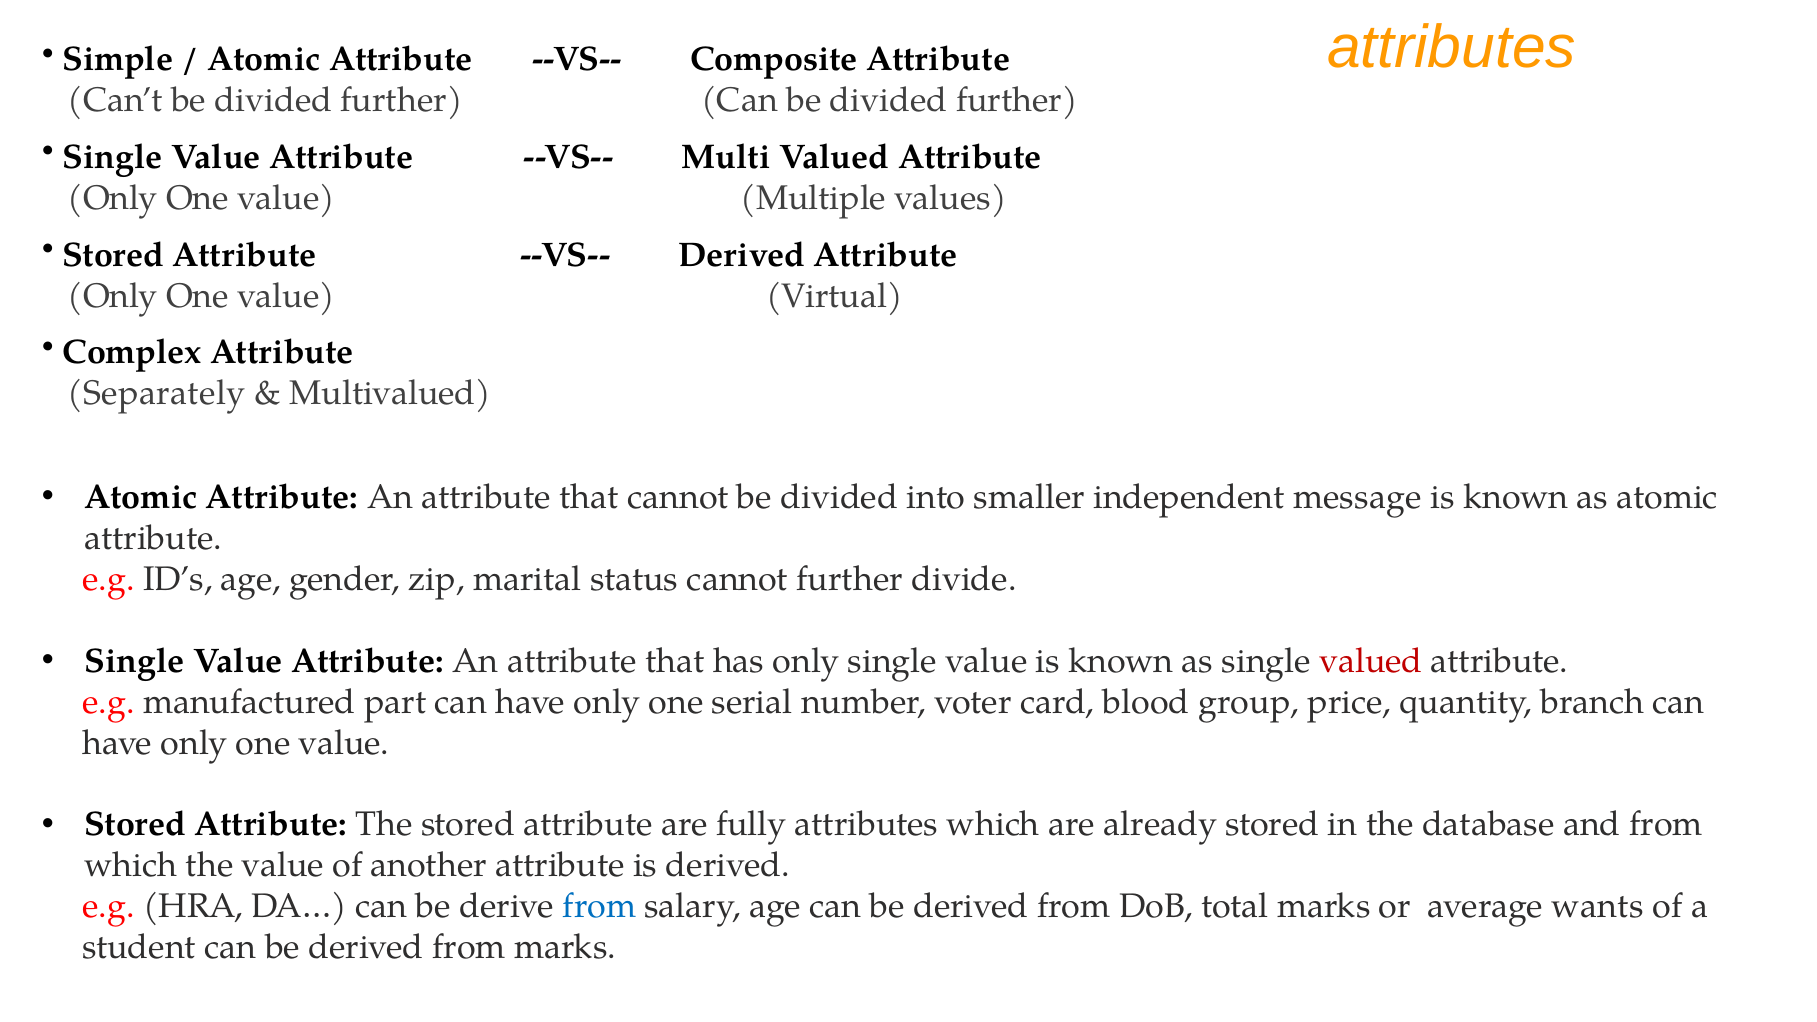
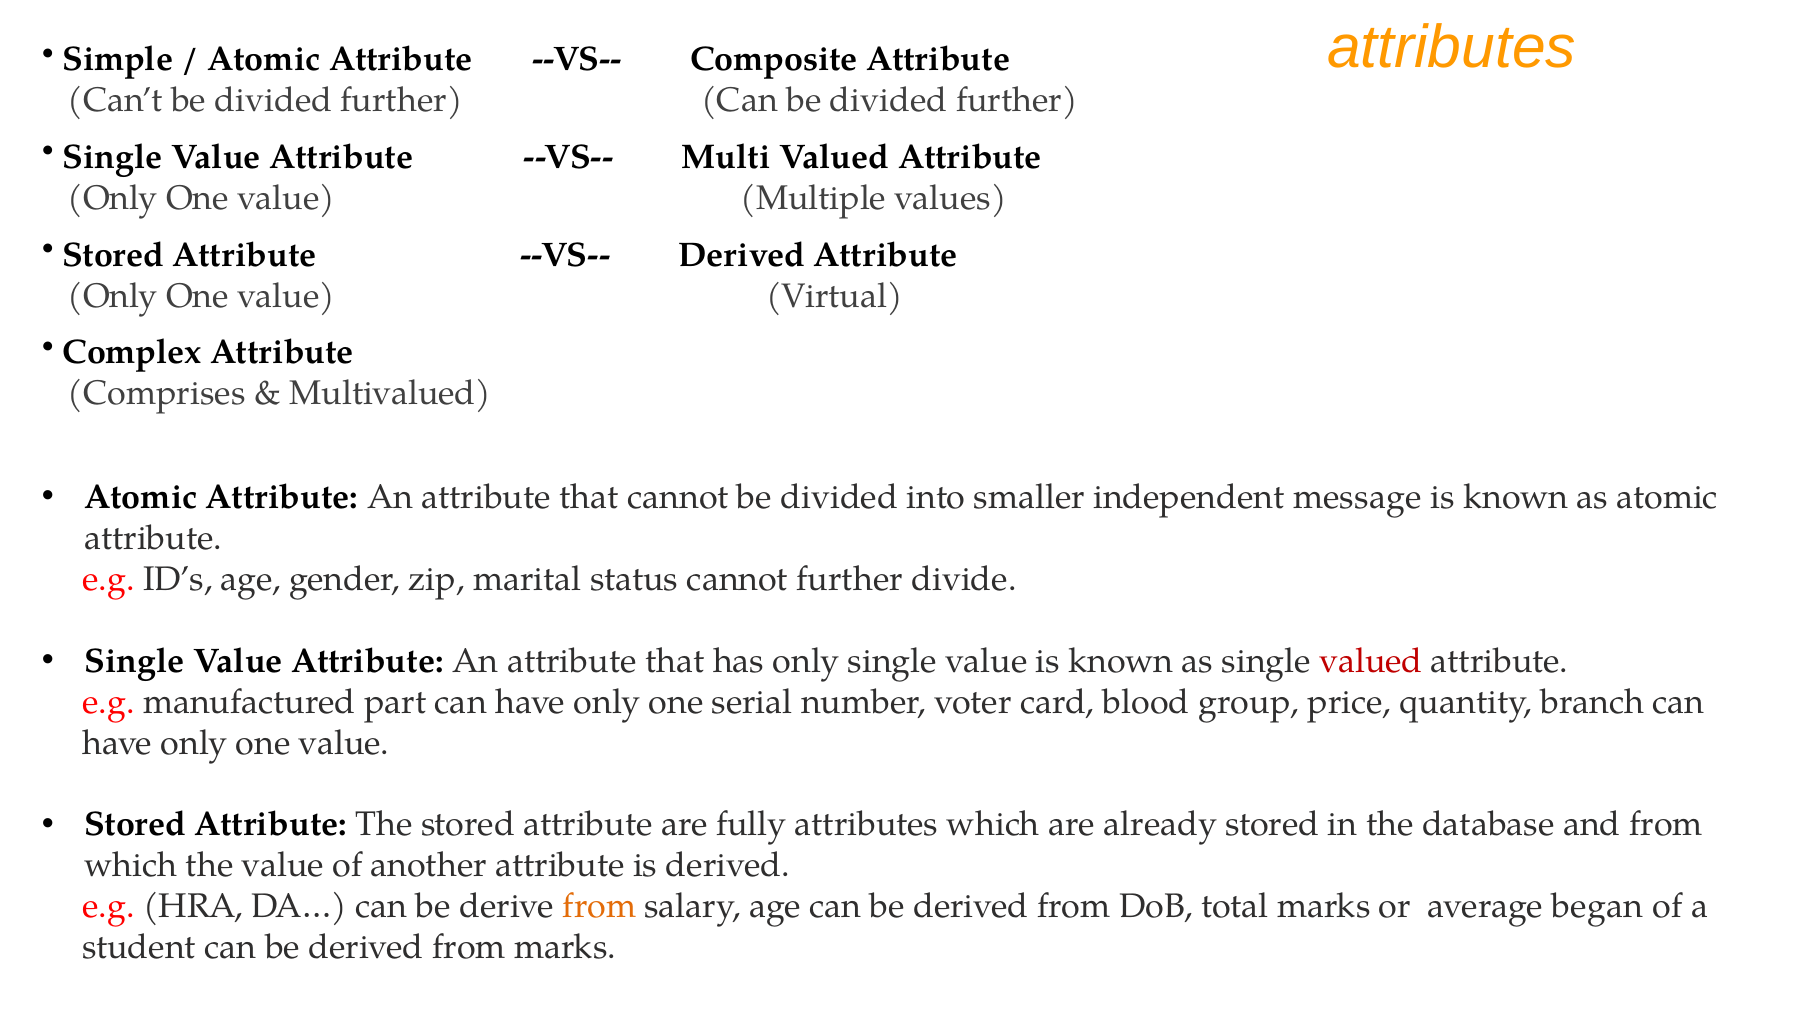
Separately: Separately -> Comprises (157, 393)
from colour: blue -> orange (599, 906)
wants: wants -> began (1597, 906)
